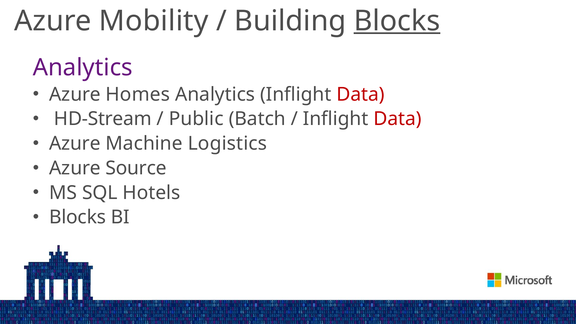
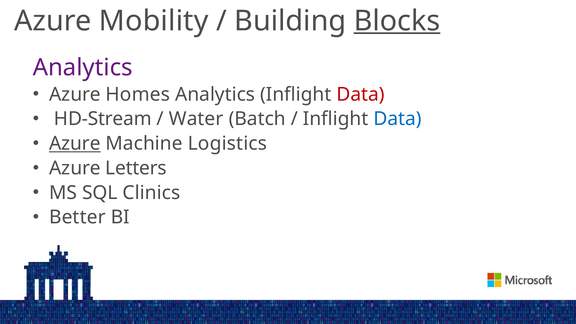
Public: Public -> Water (196, 119)
Data colour: red -> blue (397, 119)
Azure underline: none -> present (75, 144)
Source: Source -> Letters (136, 168)
Hotels: Hotels -> Clinics (151, 193)
Blocks: Blocks -> Better (77, 217)
